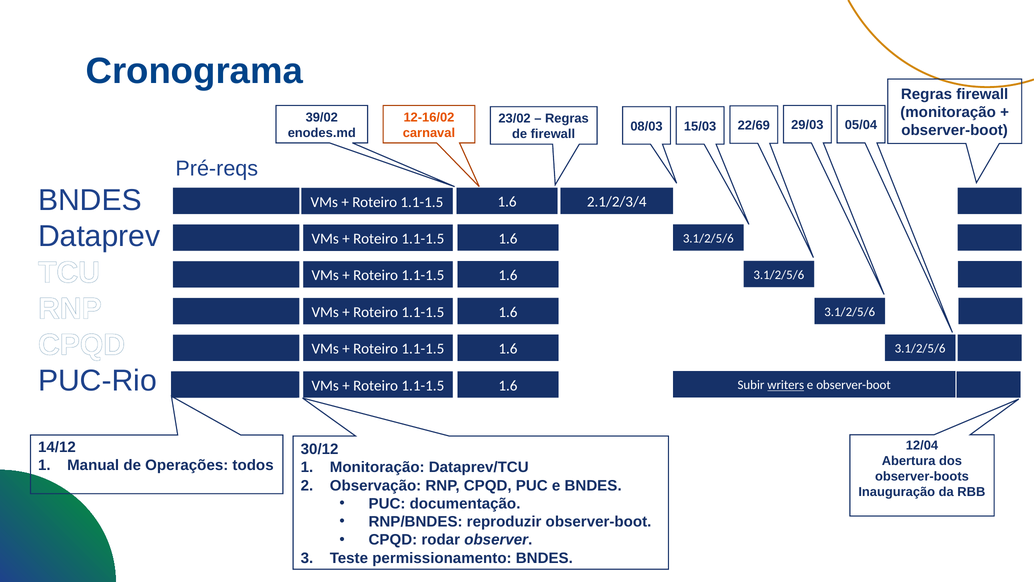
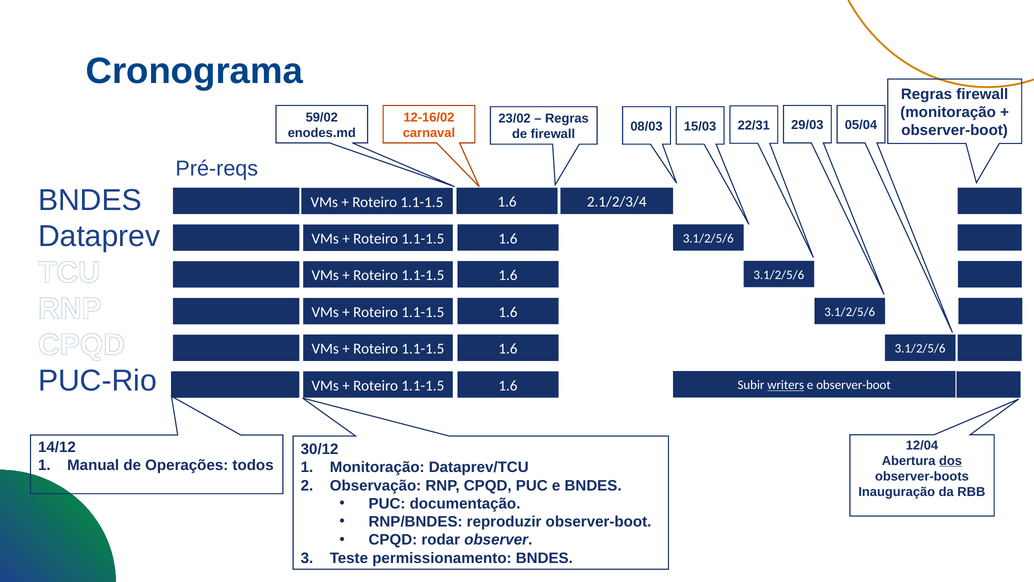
39/02: 39/02 -> 59/02 (322, 117)
22/69: 22/69 -> 22/31 (754, 125)
dos underline: none -> present (951, 460)
